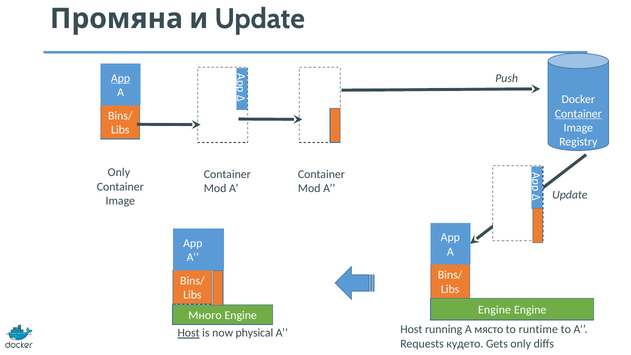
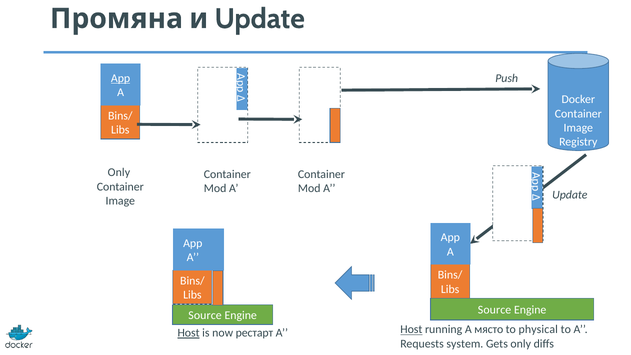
Container underline: present -> none (578, 114)
Engine: Engine -> Source (495, 310)
Много: Много -> Source (205, 315)
Host underline: none -> present (411, 330)
runtime: runtime -> physical (538, 330)
physical: physical -> рестарт (254, 333)
кудето: кудето -> system (465, 344)
